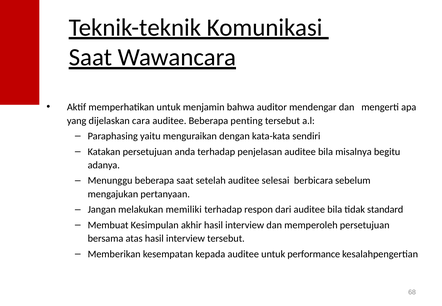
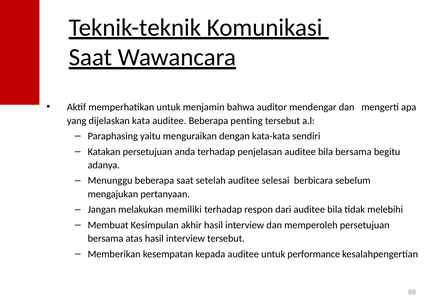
cara: cara -> kata (141, 121)
bila misalnya: misalnya -> bersama (353, 152)
standard: standard -> melebihi (385, 210)
